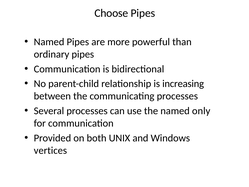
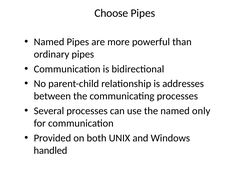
increasing: increasing -> addresses (183, 84)
vertices: vertices -> handled (50, 150)
